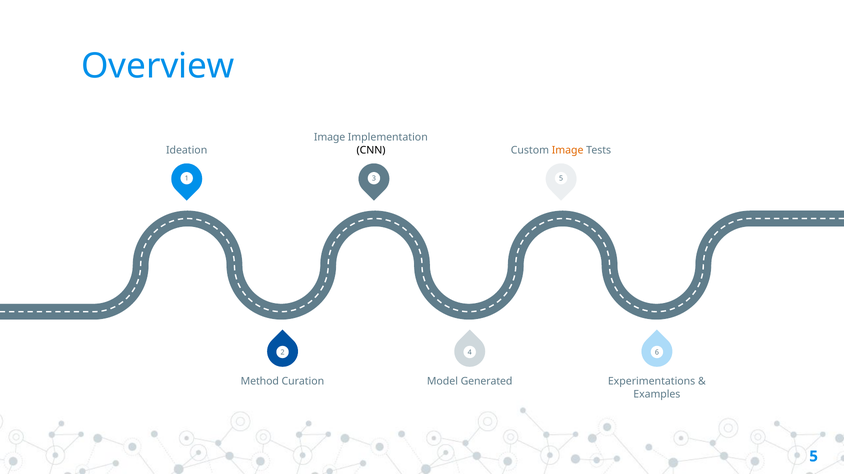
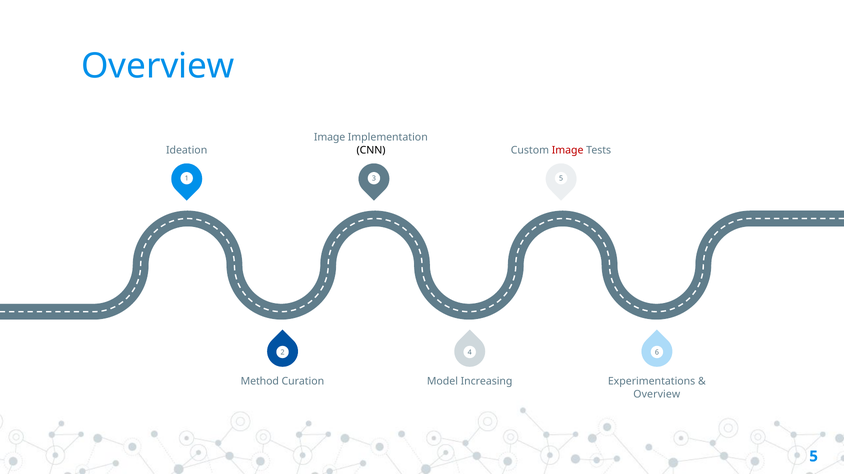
Image colour: orange -> red (568, 150)
Generated: Generated -> Increasing (487, 382)
Examples: Examples -> Overview (657, 395)
